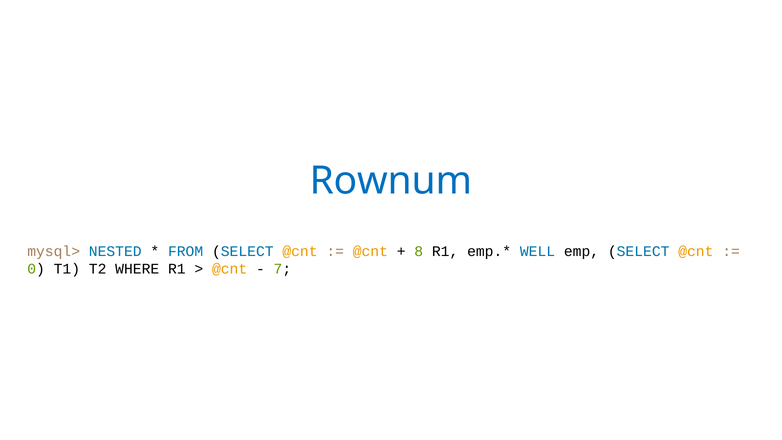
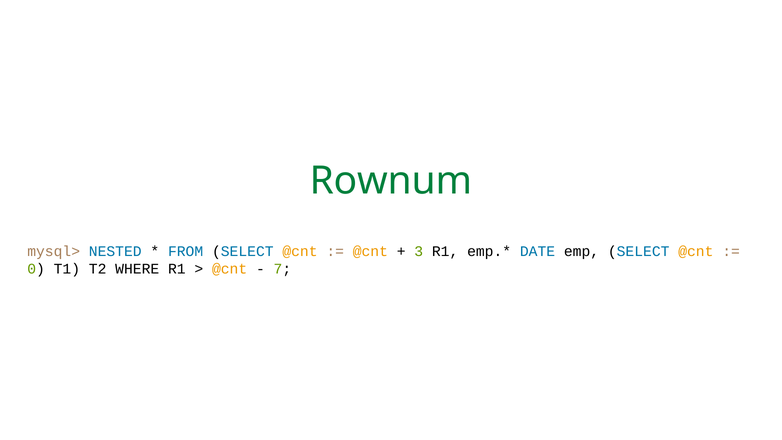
Rownum colour: blue -> green (391, 181)
8: 8 -> 3 (419, 251)
WELL: WELL -> DATE (538, 251)
